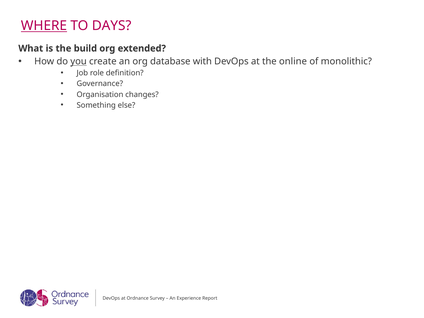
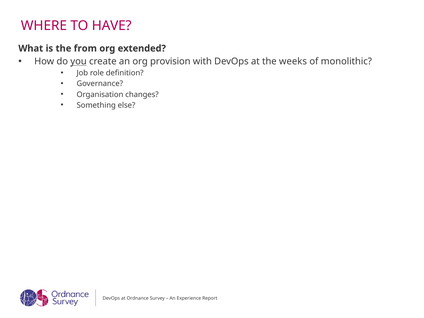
WHERE underline: present -> none (44, 26)
DAYS: DAYS -> HAVE (112, 26)
build: build -> from (85, 48)
database: database -> provision (170, 61)
online: online -> weeks (293, 61)
